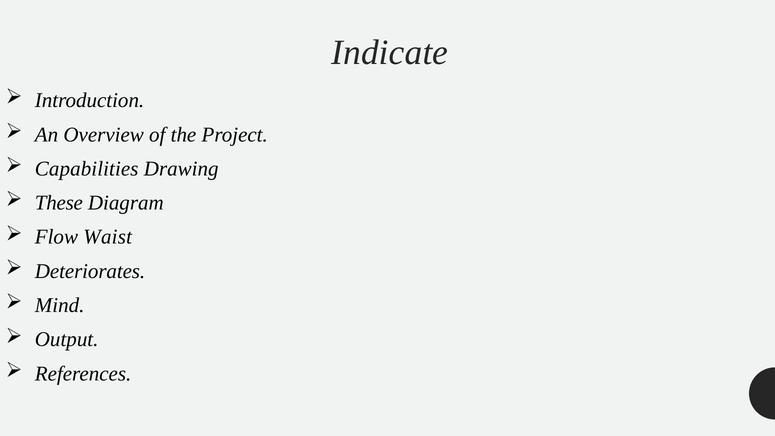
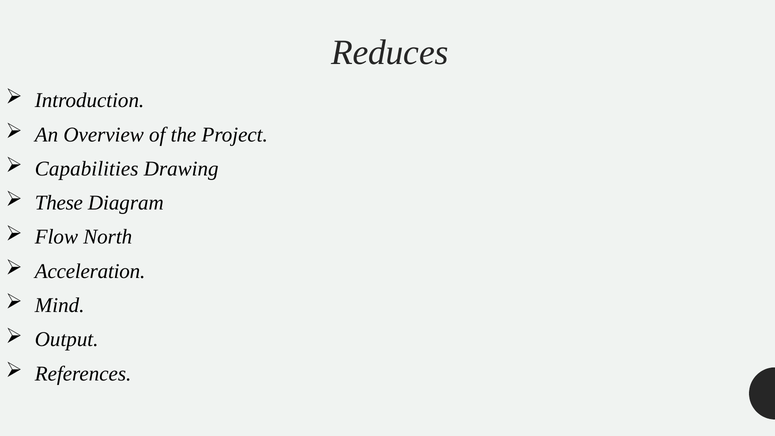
Indicate: Indicate -> Reduces (390, 52)
Waist: Waist -> North (108, 237)
Deteriorates: Deteriorates -> Acceleration (90, 271)
